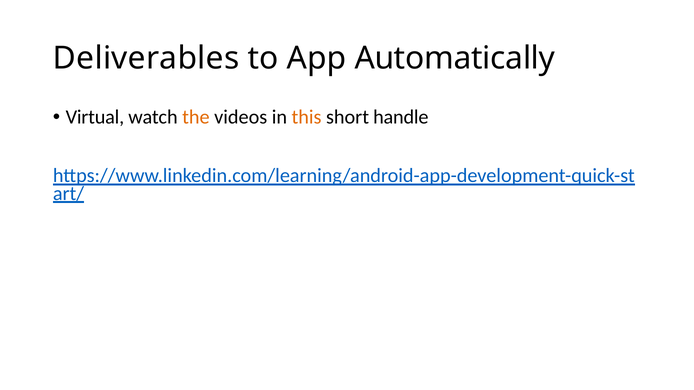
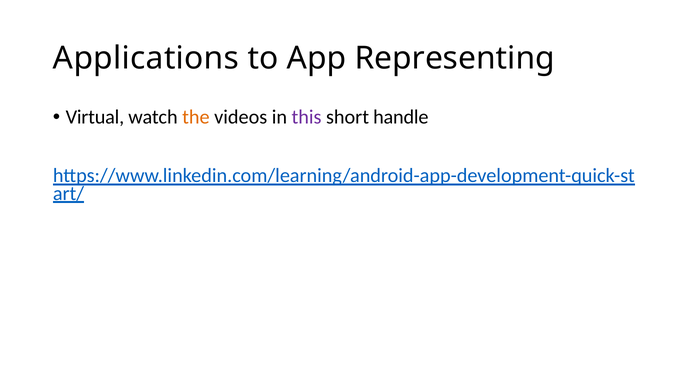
Deliverables: Deliverables -> Applications (146, 58)
Automatically: Automatically -> Representing (455, 58)
this colour: orange -> purple (307, 117)
